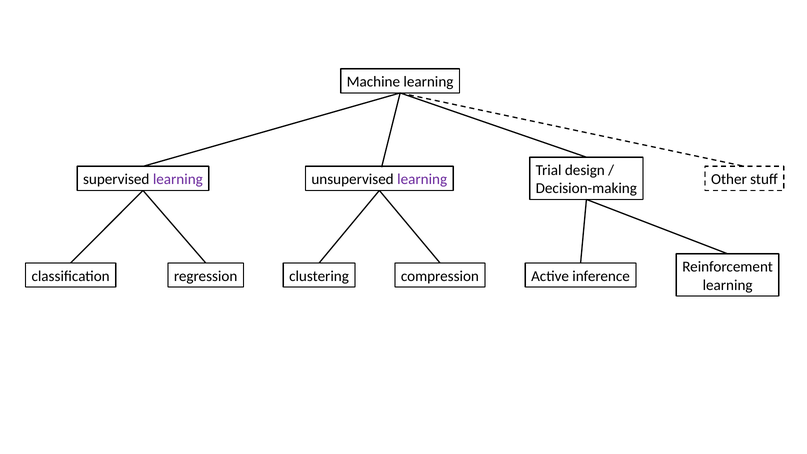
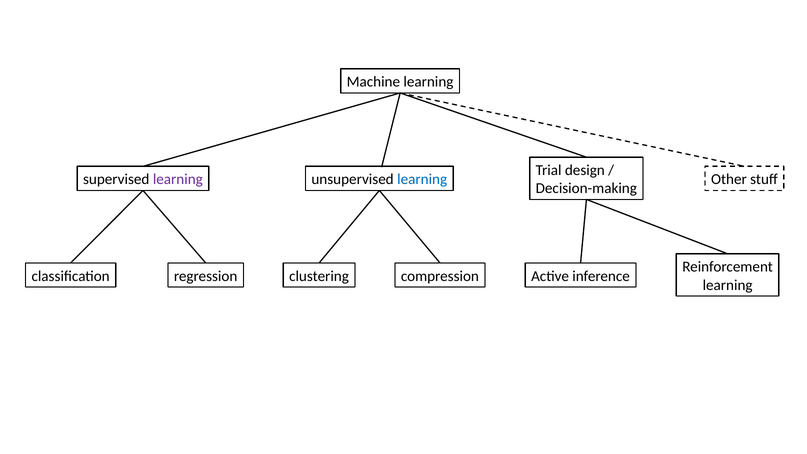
learning colour: purple -> blue (422, 179)
